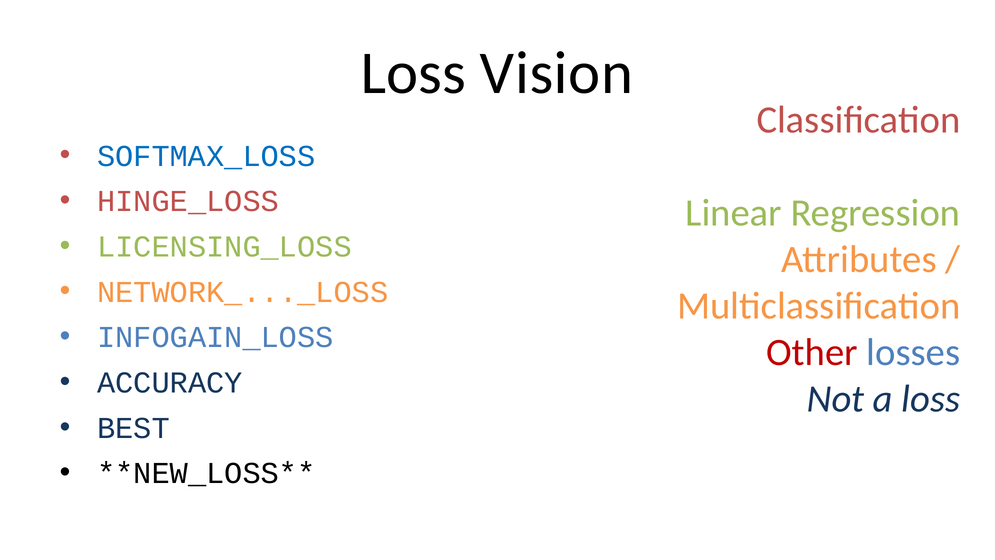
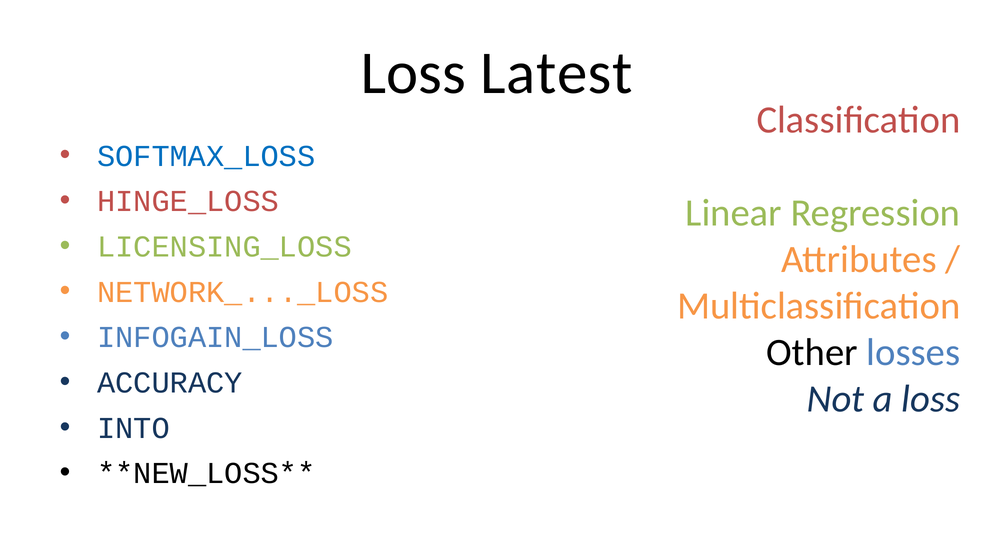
Vision: Vision -> Latest (556, 73)
Other colour: red -> black (812, 352)
BEST: BEST -> INTO (133, 428)
